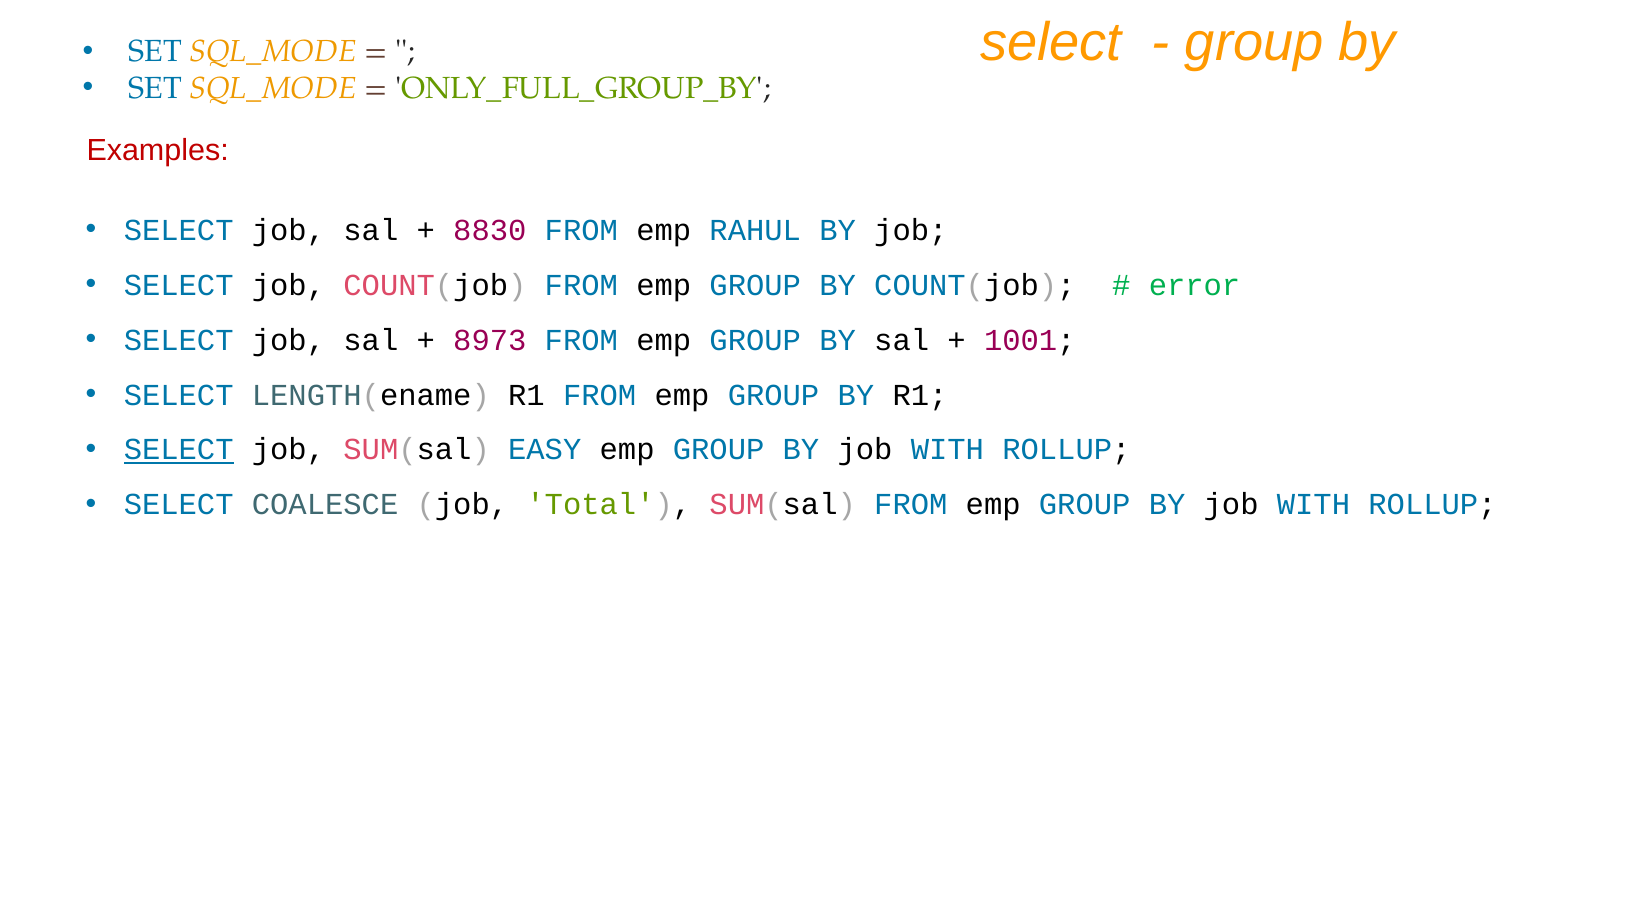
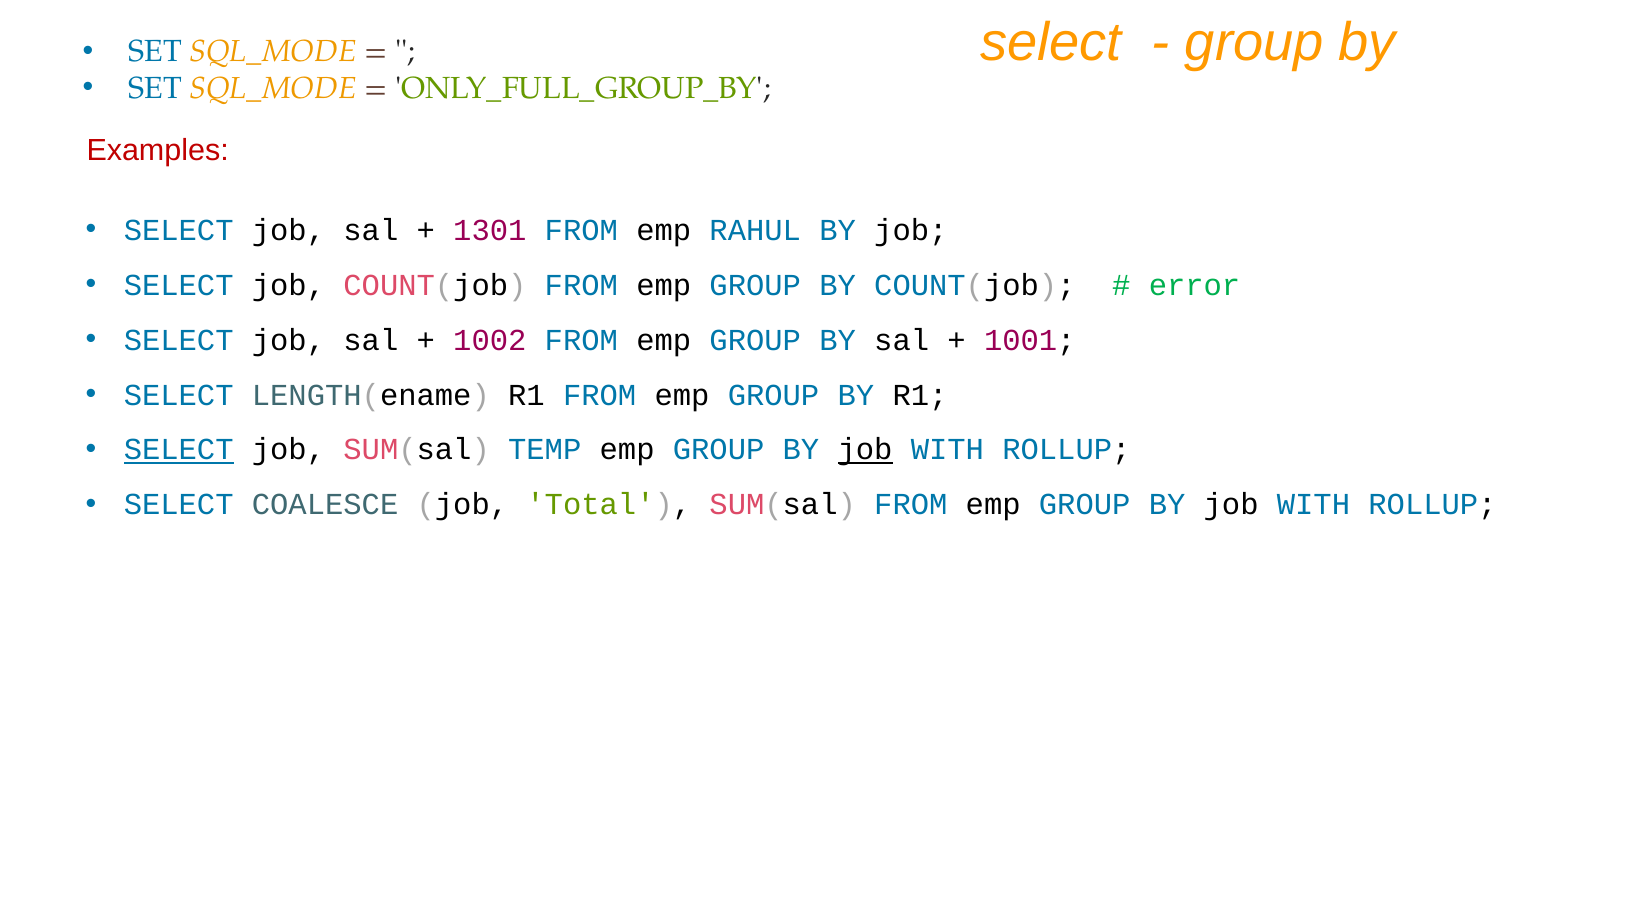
8830: 8830 -> 1301 (490, 230)
8973: 8973 -> 1002 (490, 340)
EASY: EASY -> TEMP (545, 450)
job underline: none -> present (865, 450)
